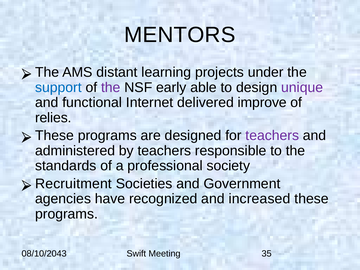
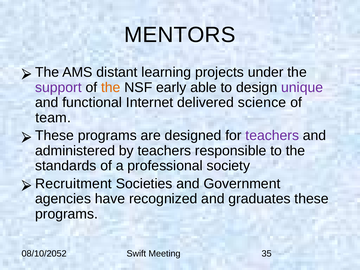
support colour: blue -> purple (58, 87)
the colour: purple -> orange (111, 87)
improve: improve -> science (262, 103)
relies: relies -> team (53, 118)
increased: increased -> graduates (260, 199)
08/10/2043: 08/10/2043 -> 08/10/2052 (44, 254)
